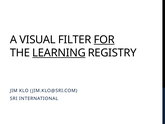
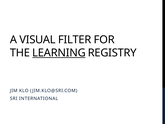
FOR underline: present -> none (104, 40)
